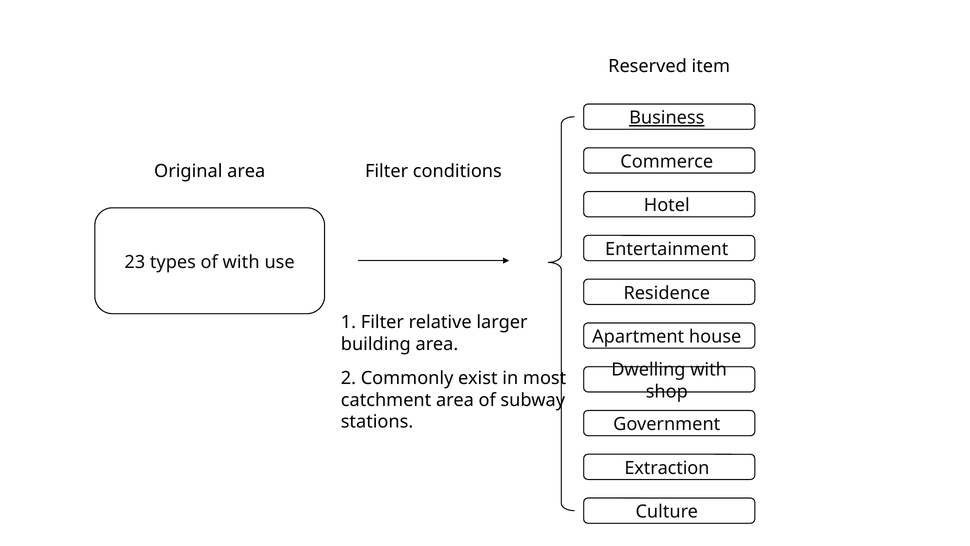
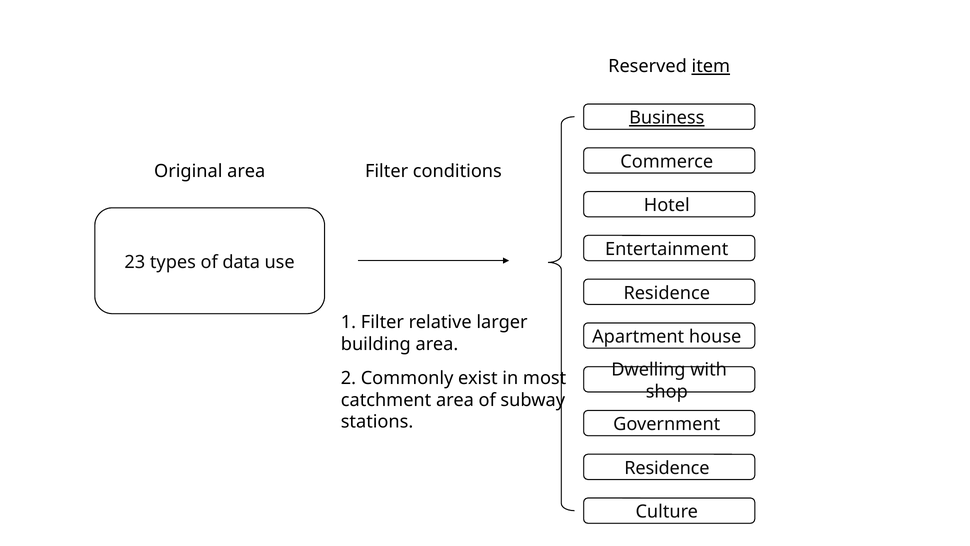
item underline: none -> present (711, 66)
of with: with -> data (241, 262)
Extraction: Extraction -> Residence (667, 468)
